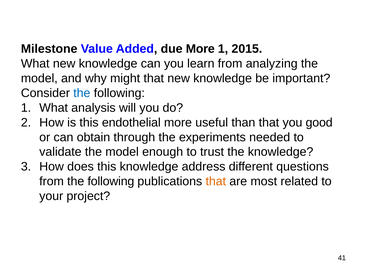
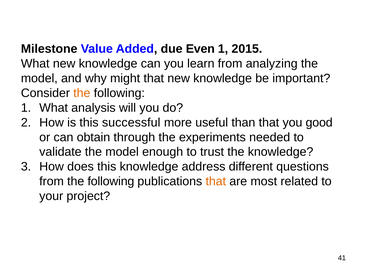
due More: More -> Even (200, 49)
the colour: blue -> orange (82, 93)
endothelial: endothelial -> successful (131, 122)
